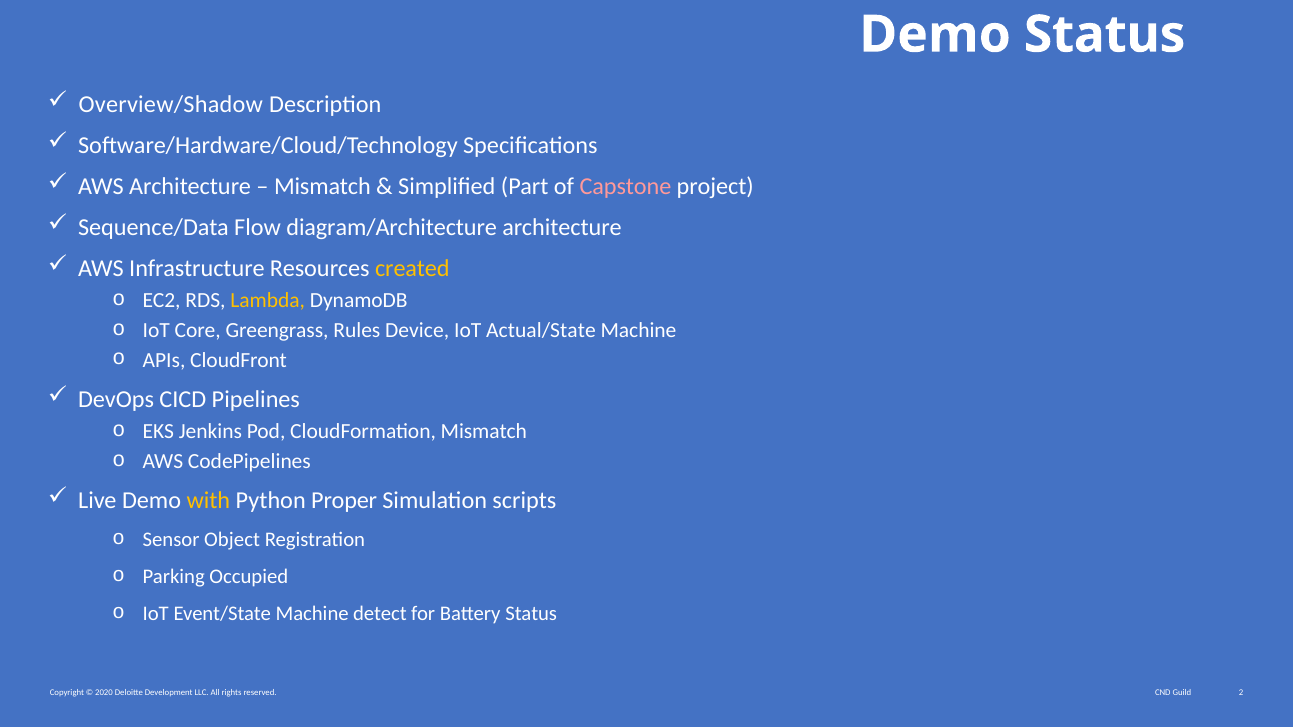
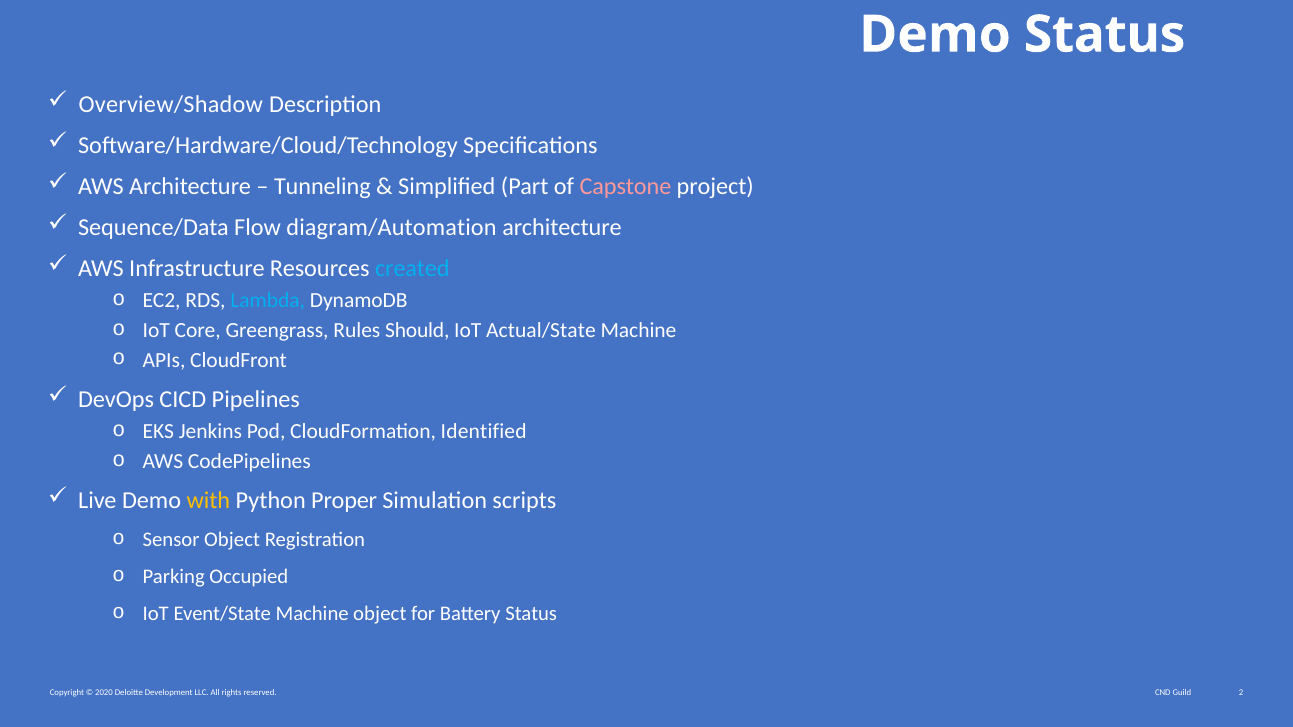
Mismatch: Mismatch -> Tunneling (322, 187)
diagram/Architecture: diagram/Architecture -> diagram/Automation (392, 228)
created colour: yellow -> light blue (412, 269)
Lambda colour: yellow -> light blue (268, 301)
Device: Device -> Should (417, 331)
CloudFormation Mismatch: Mismatch -> Identified (484, 432)
Machine detect: detect -> object (380, 614)
